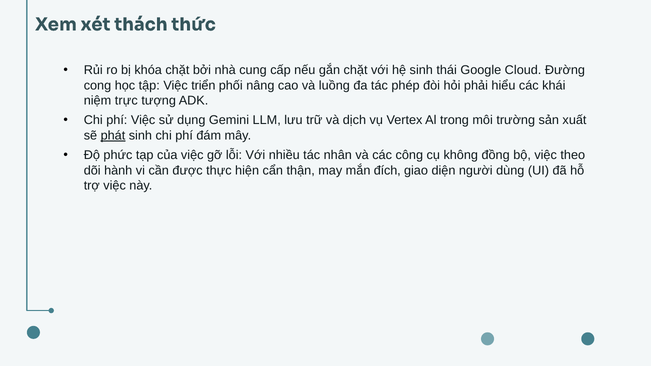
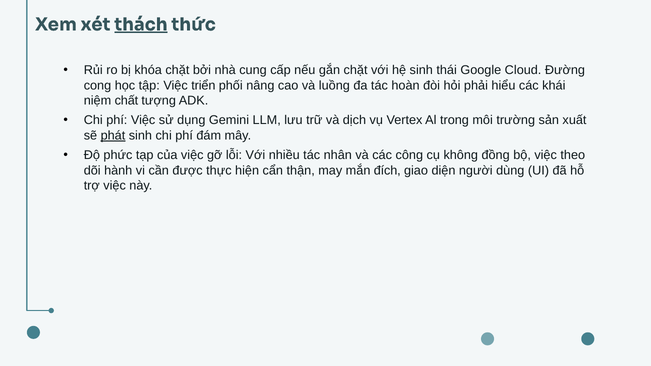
thách underline: none -> present (141, 25)
phép: phép -> hoàn (406, 85)
trực: trực -> chất (126, 101)
